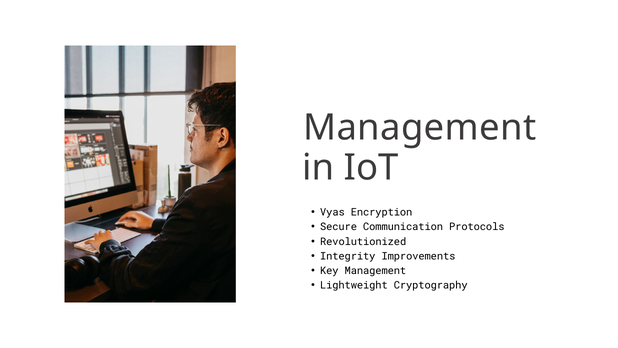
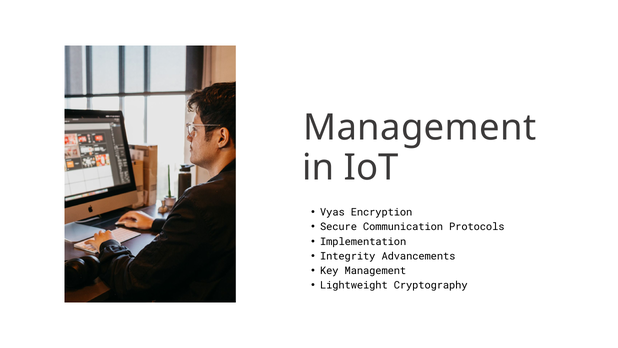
Revolutionized: Revolutionized -> Implementation (363, 241)
Improvements: Improvements -> Advancements (418, 256)
